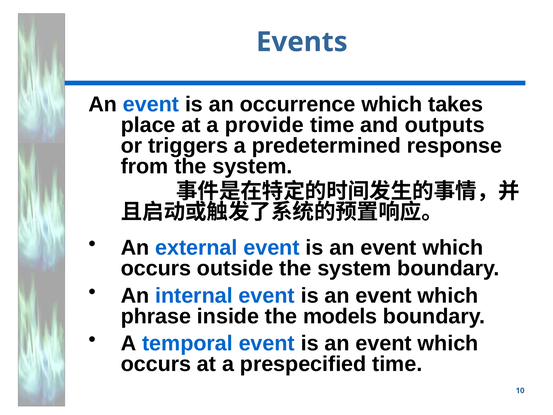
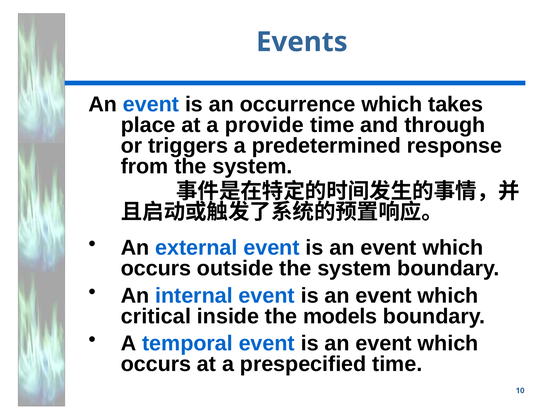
outputs: outputs -> through (445, 125)
phrase: phrase -> critical (156, 316)
